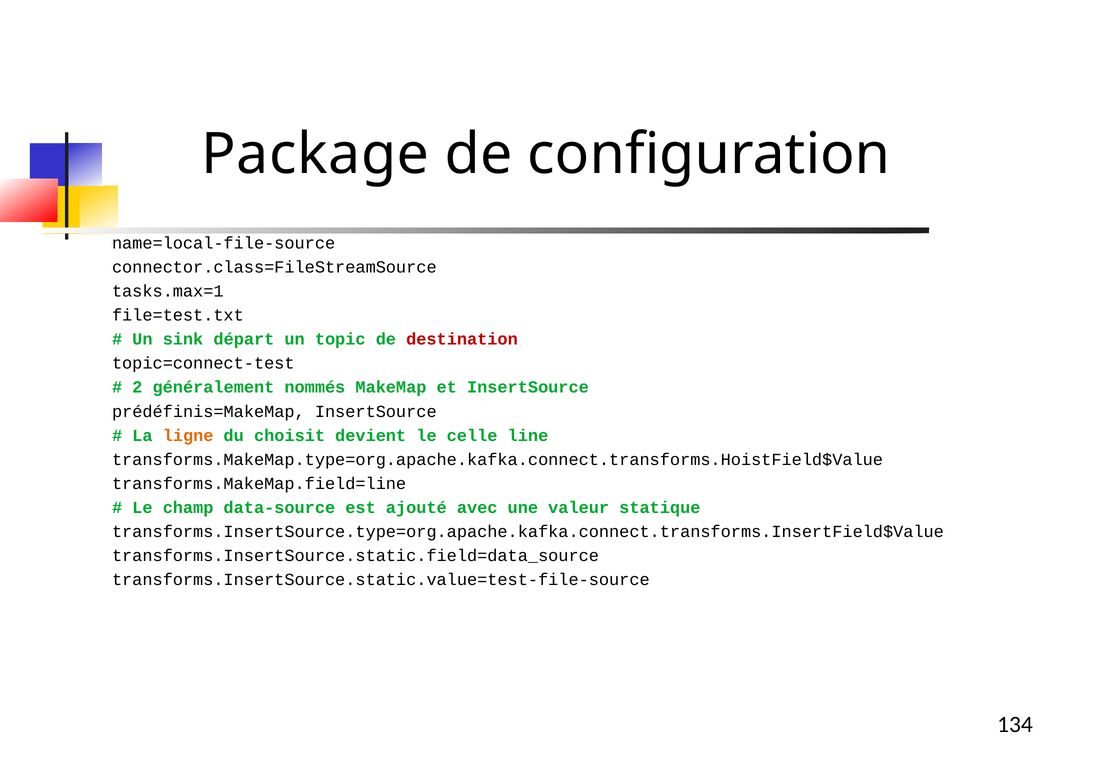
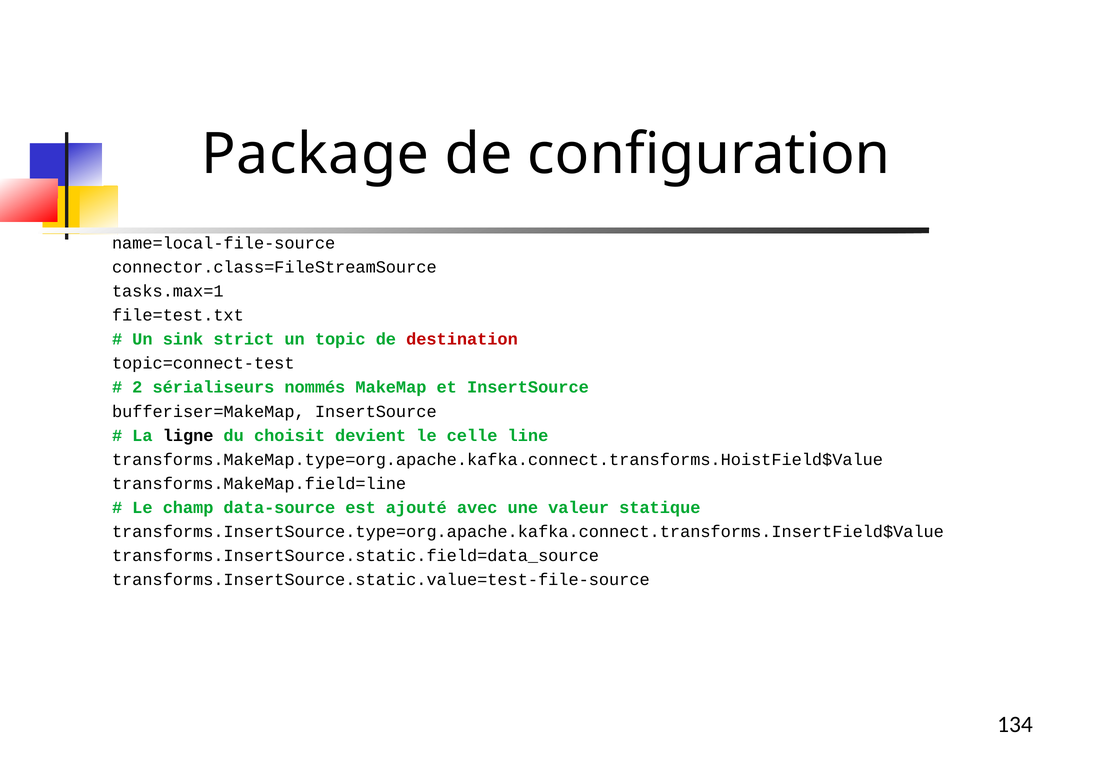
départ: départ -> strict (244, 340)
généralement: généralement -> sérialiseurs (213, 388)
prédéfinis=MakeMap: prédéfinis=MakeMap -> bufferiser=MakeMap (208, 412)
ligne colour: orange -> black (188, 436)
